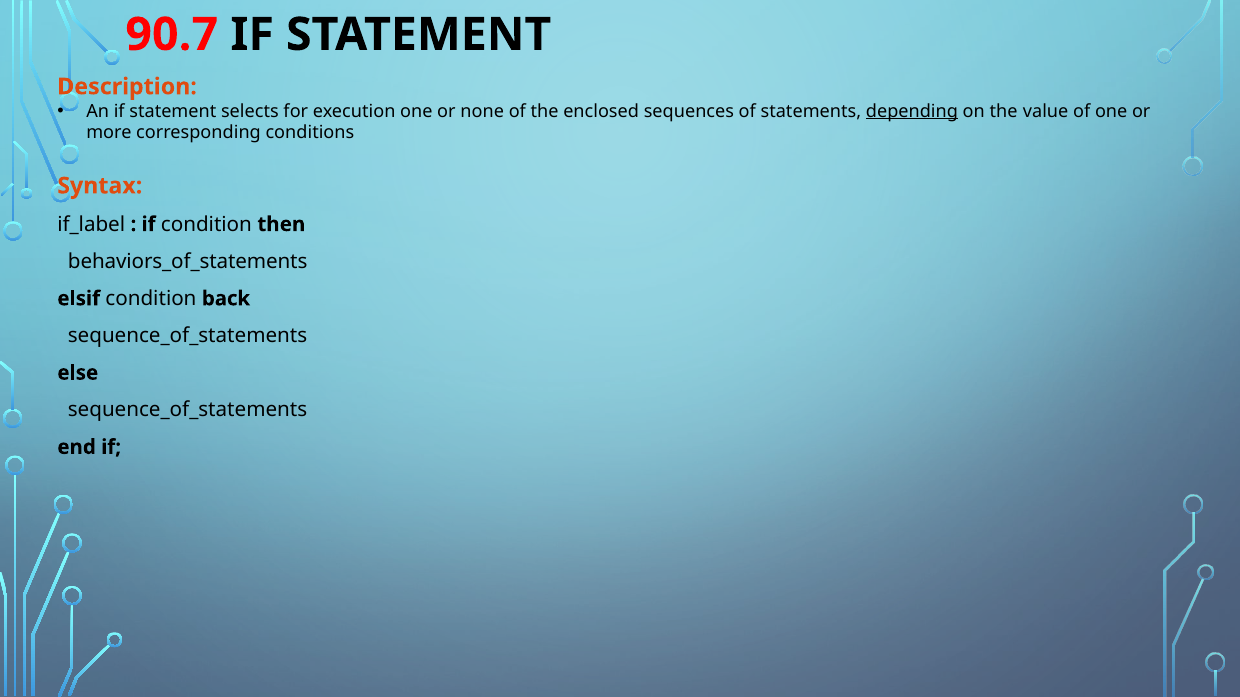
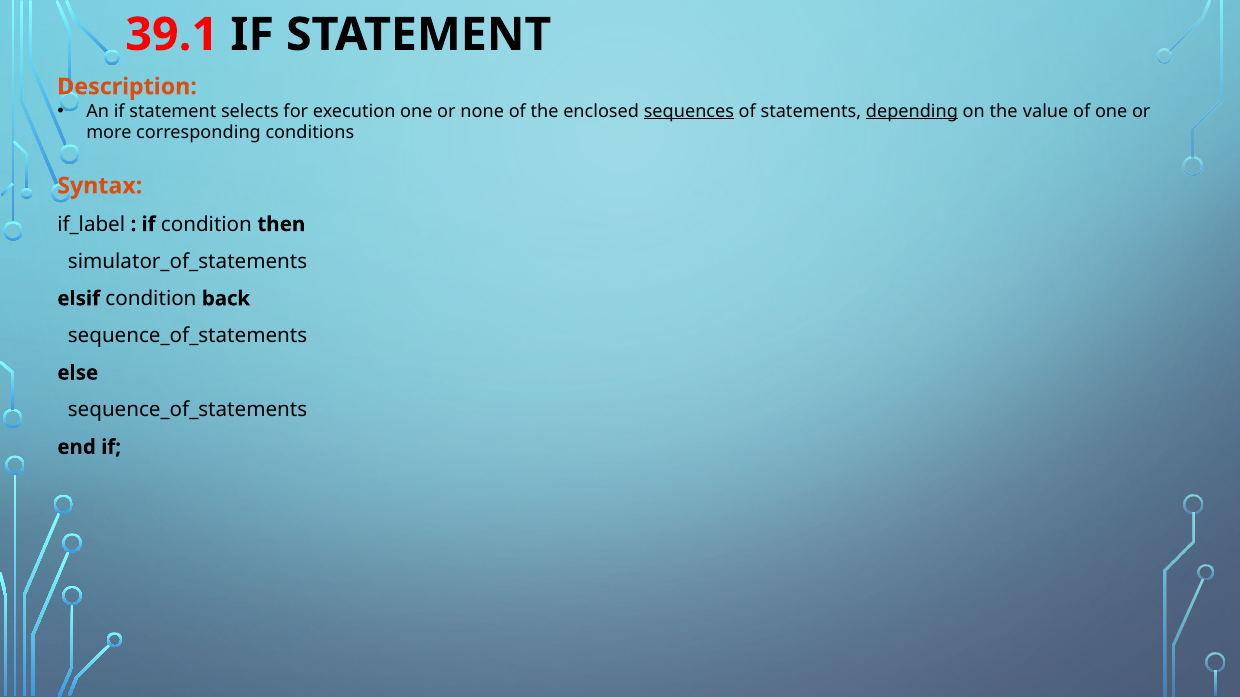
90.7: 90.7 -> 39.1 (172, 35)
sequences underline: none -> present (689, 111)
behaviors_of_statements: behaviors_of_statements -> simulator_of_statements (188, 262)
